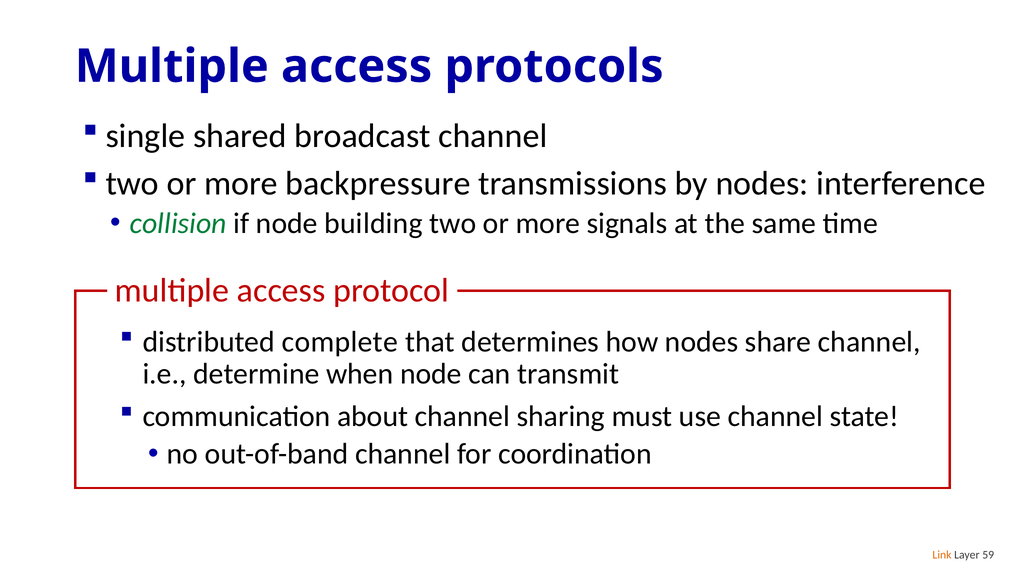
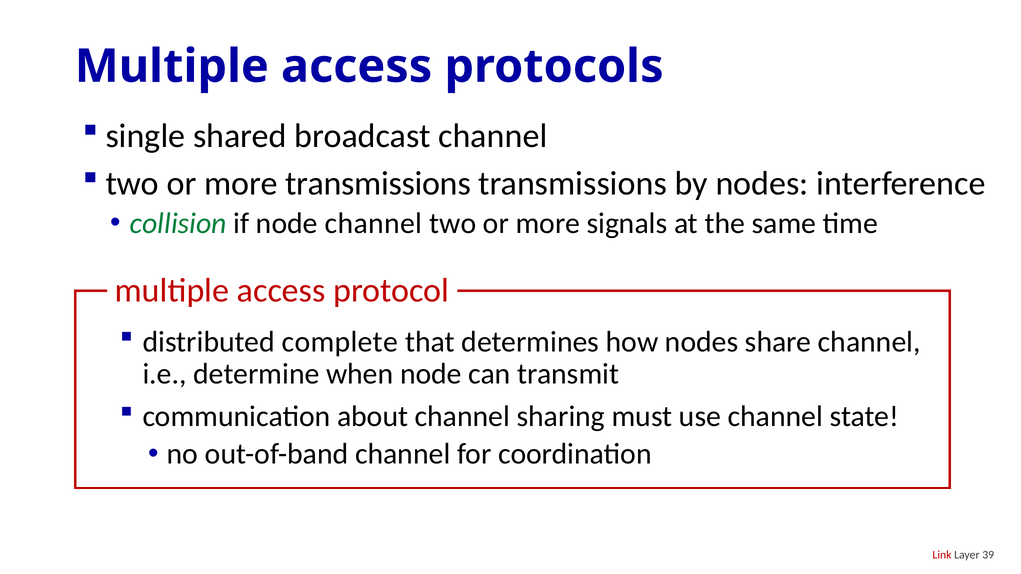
more backpressure: backpressure -> transmissions (378, 184)
node building: building -> channel (373, 223)
Link colour: orange -> red (942, 555)
59: 59 -> 39 (988, 555)
